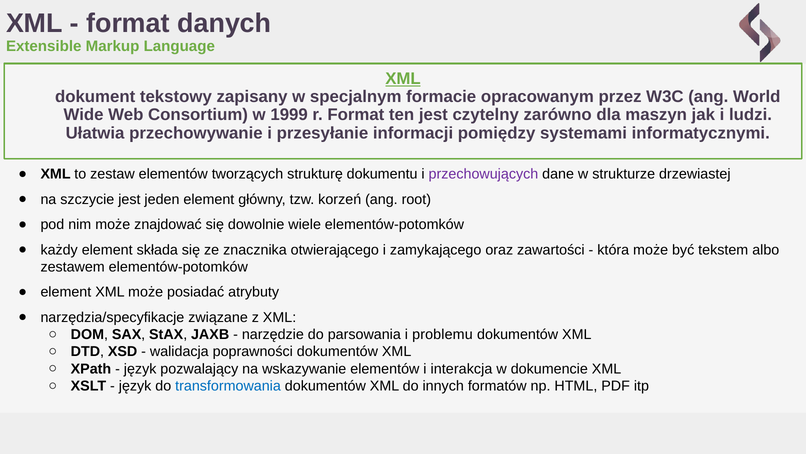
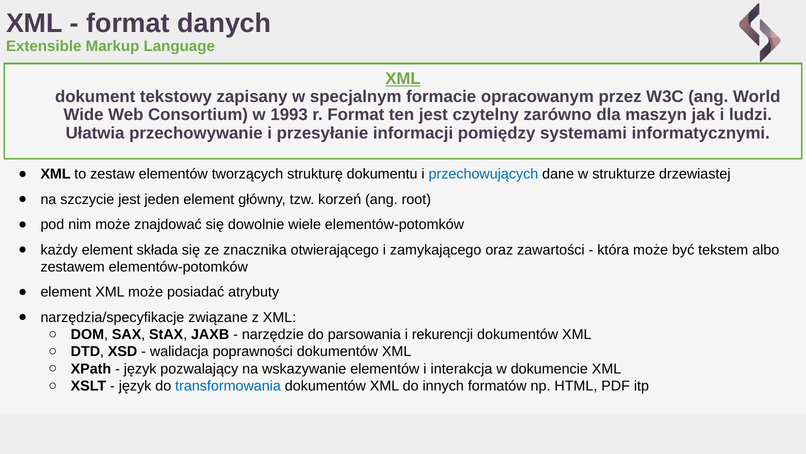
1999: 1999 -> 1993 (289, 115)
przechowujących colour: purple -> blue (483, 174)
problemu: problemu -> rekurencji (443, 334)
